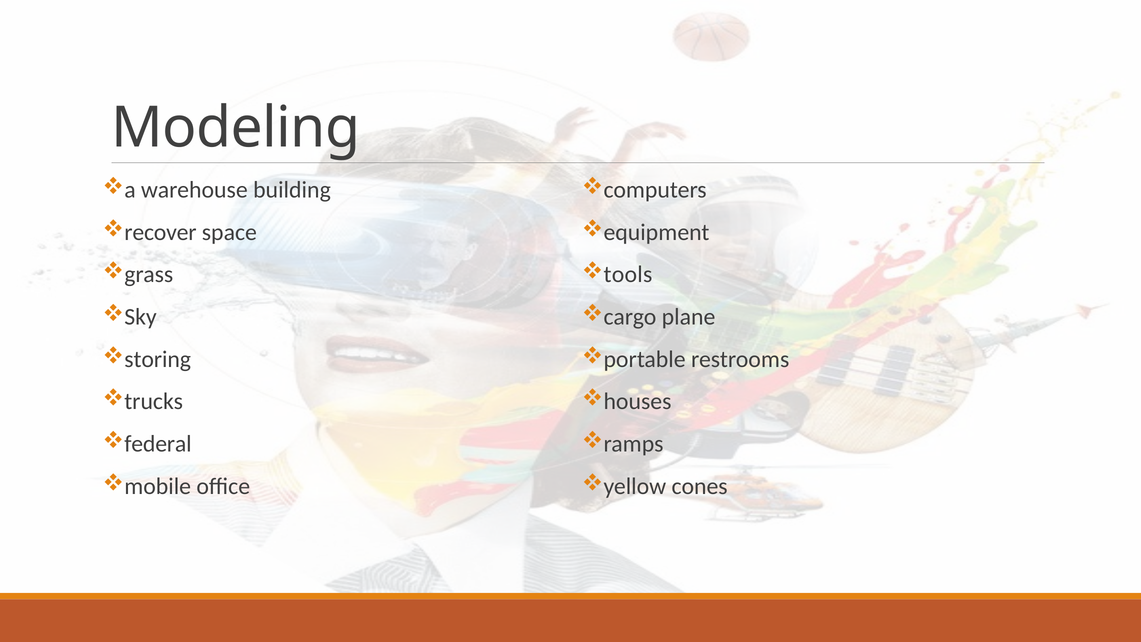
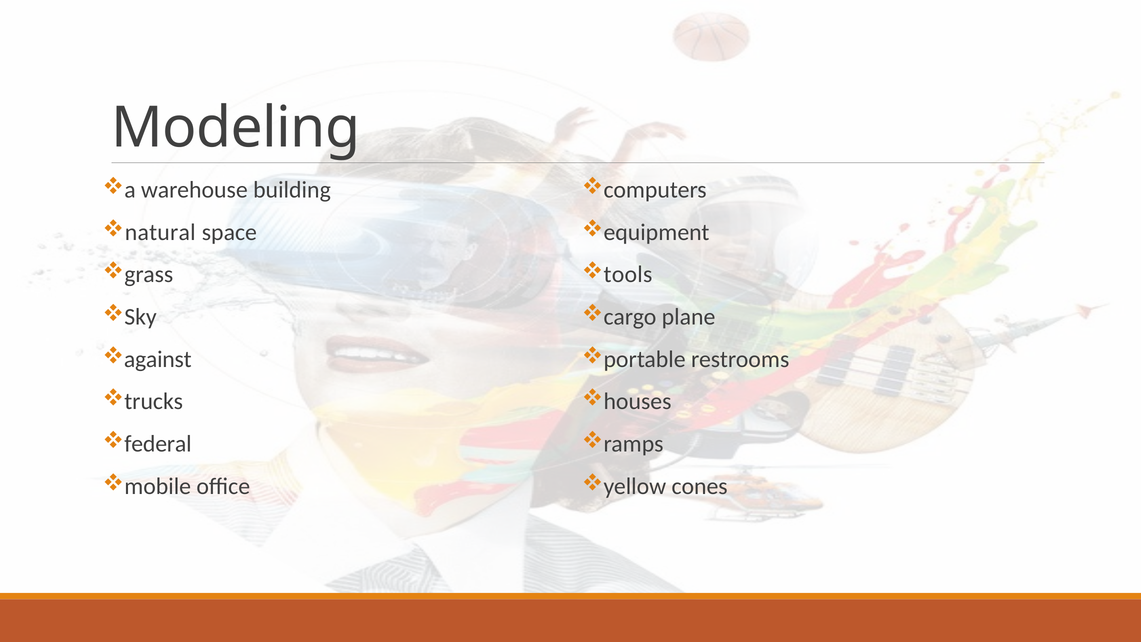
recover: recover -> natural (160, 232)
storing: storing -> against (158, 359)
